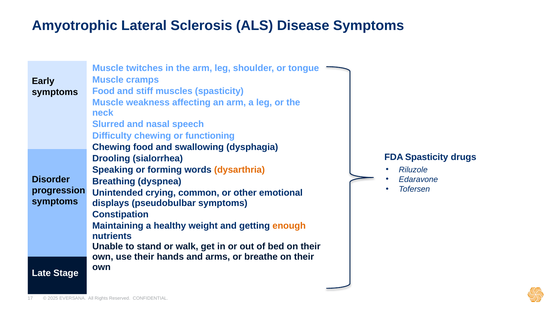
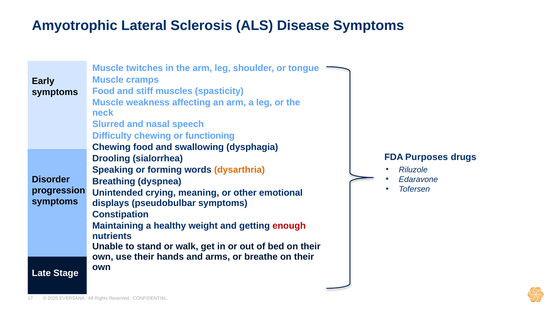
FDA Spasticity: Spasticity -> Purposes (427, 157)
common: common -> meaning (199, 193)
enough colour: orange -> red (289, 226)
